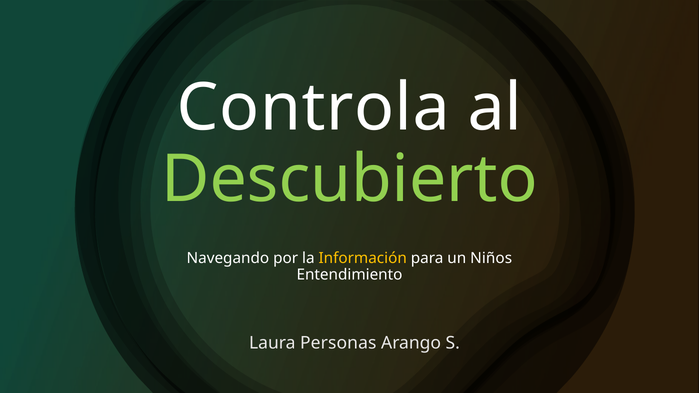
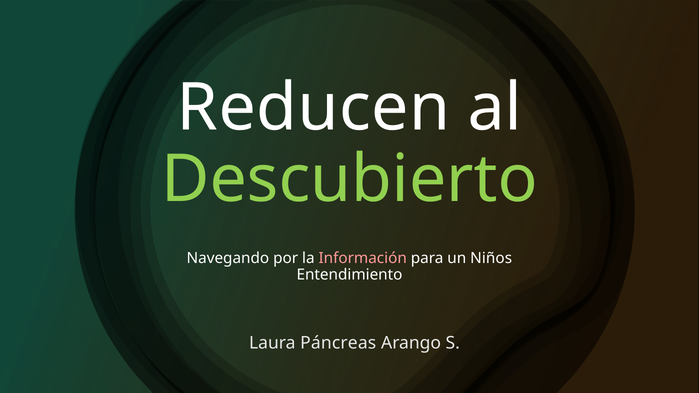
Controla: Controla -> Reducen (313, 108)
Información colour: yellow -> pink (363, 258)
Personas: Personas -> Páncreas (338, 343)
